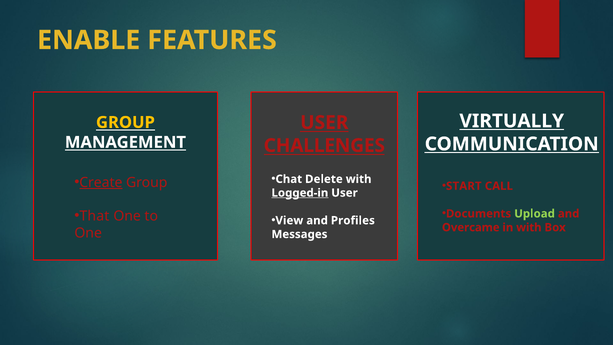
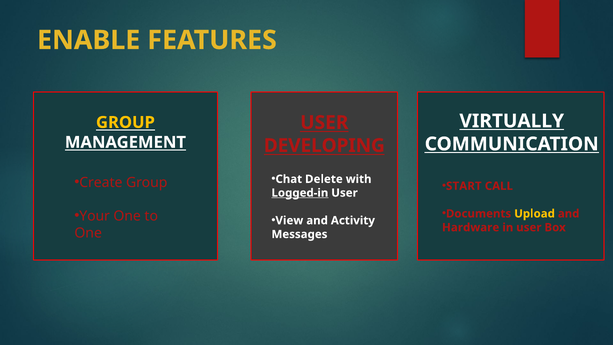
CHALLENGES: CHALLENGES -> DEVELOPING (324, 146)
Create underline: present -> none (101, 182)
Upload colour: light green -> yellow (535, 214)
That: That -> Your (95, 216)
Profiles: Profiles -> Activity (353, 220)
Overcame: Overcame -> Hardware (471, 227)
in with: with -> user (529, 227)
